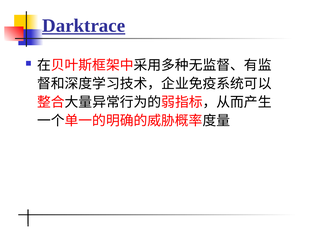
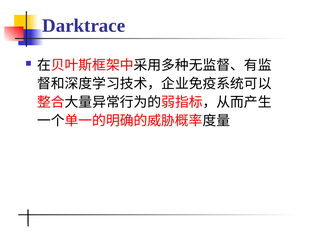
Darktrace underline: present -> none (84, 26)
